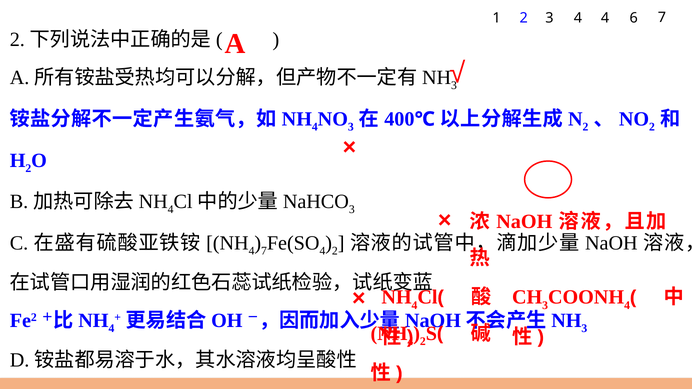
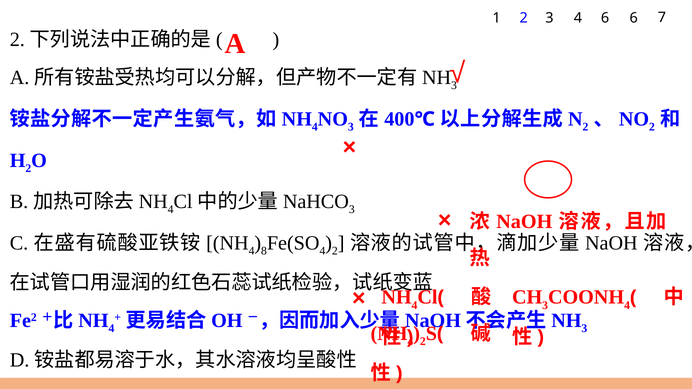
4 4: 4 -> 6 (605, 18)
7: 7 -> 8 (264, 251)
